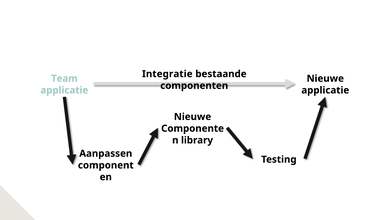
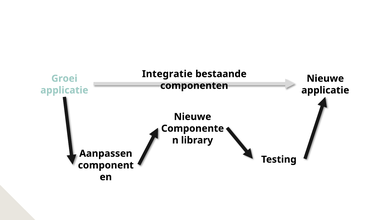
Team: Team -> Groei (64, 78)
